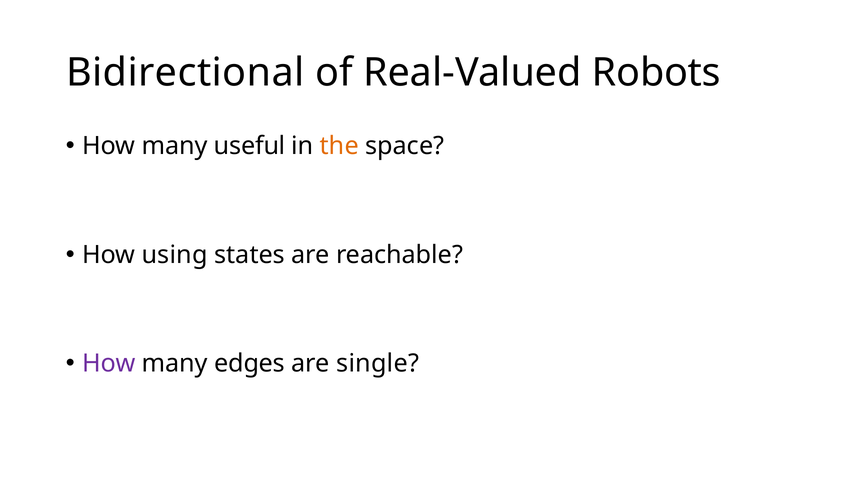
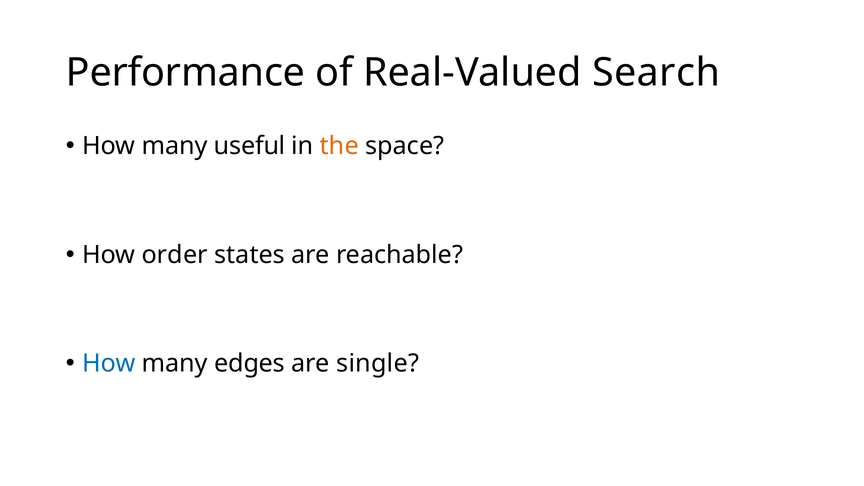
Bidirectional: Bidirectional -> Performance (186, 73)
Robots: Robots -> Search (656, 73)
using: using -> order (175, 255)
How colour: purple -> blue (109, 363)
